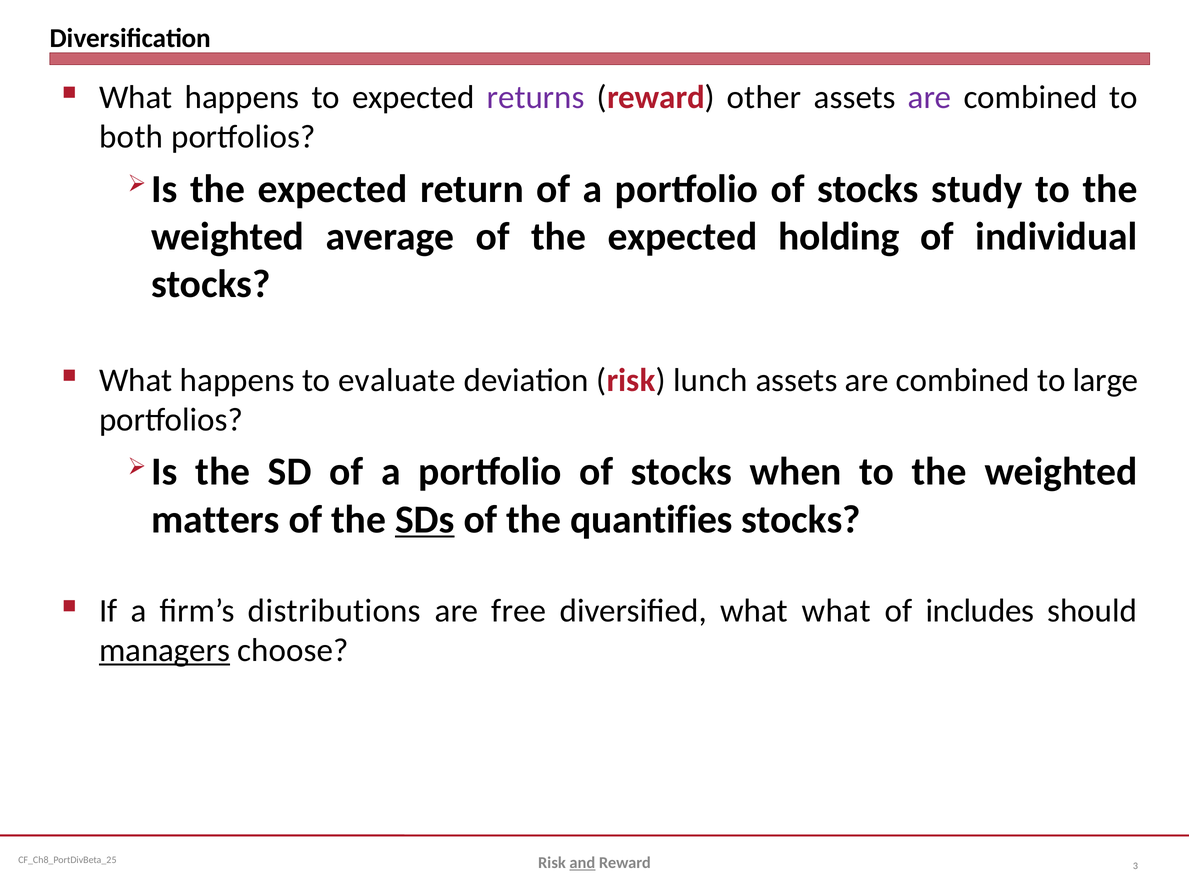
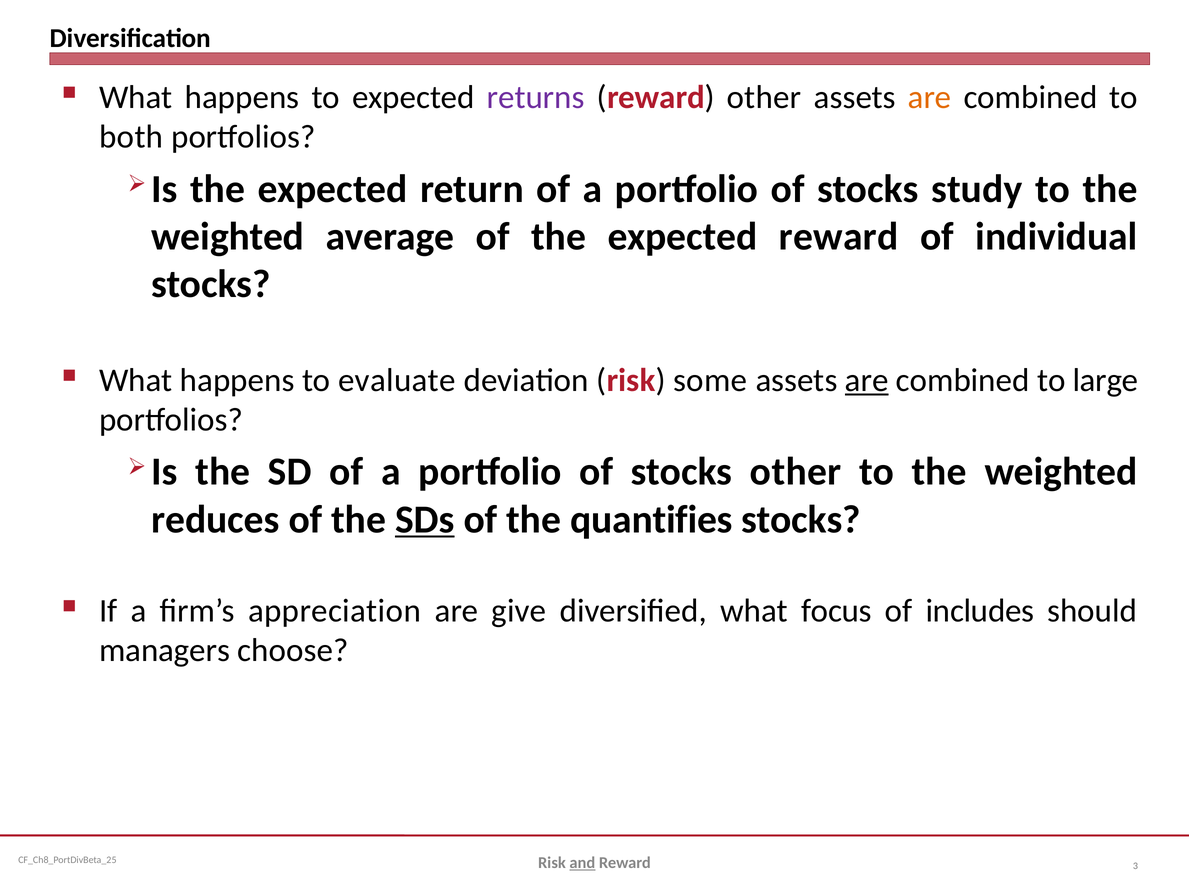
are colour: purple -> orange (930, 97)
expected holding: holding -> reward (839, 237)
lunch: lunch -> some (710, 380)
are underline: none -> present (867, 380)
stocks when: when -> other (796, 472)
matters: matters -> reduces (215, 519)
distributions: distributions -> appreciation (334, 611)
free: free -> give (519, 611)
what what: what -> focus (836, 611)
managers underline: present -> none (165, 650)
